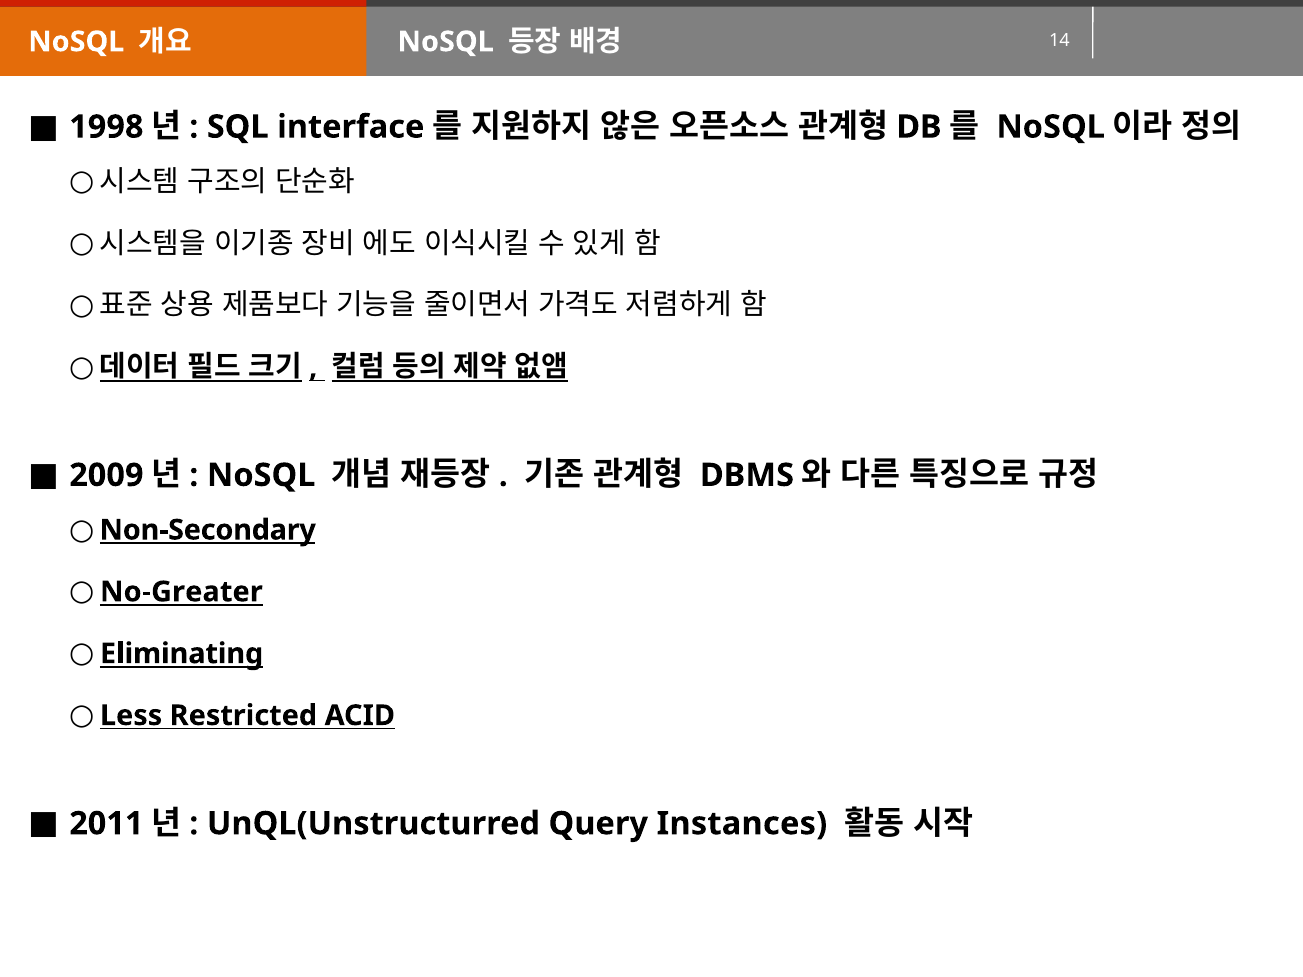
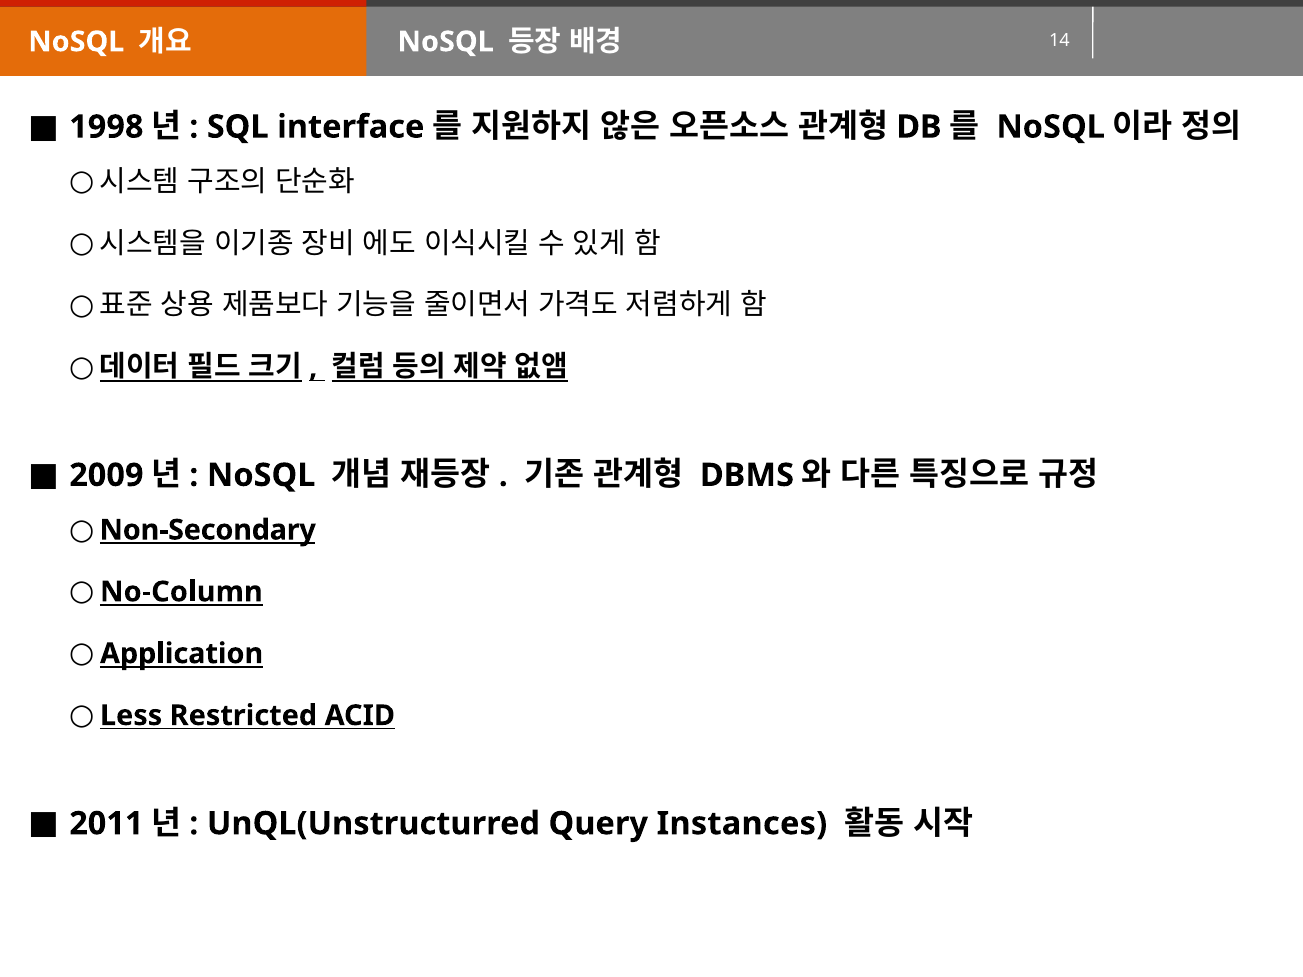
No-Greater: No-Greater -> No-Column (181, 592)
Eliminating: Eliminating -> Application (182, 654)
